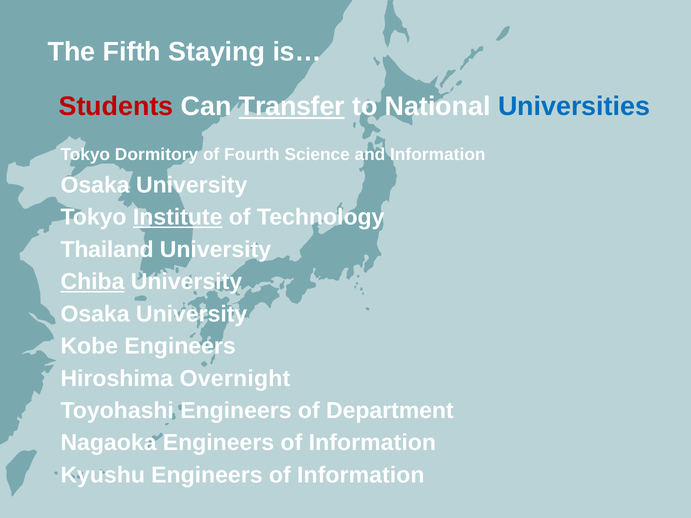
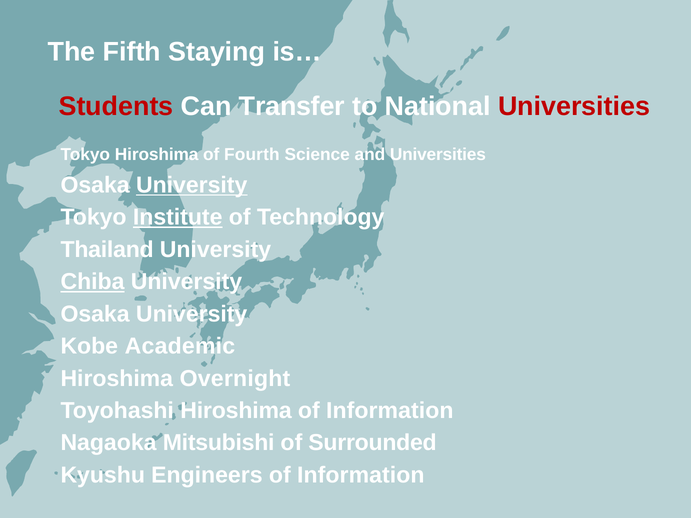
Transfer underline: present -> none (292, 107)
Universities colour: blue -> red (574, 107)
Tokyo Dormitory: Dormitory -> Hiroshima (157, 155)
and Information: Information -> Universities (438, 155)
University underline: none -> present (192, 185)
Kobe Engineers: Engineers -> Academic (180, 346)
Toyohashi Engineers: Engineers -> Hiroshima (236, 411)
Department: Department -> Information (390, 411)
Nagaoka Engineers: Engineers -> Mitsubishi (219, 443)
Information: Information -> Surrounded (373, 443)
